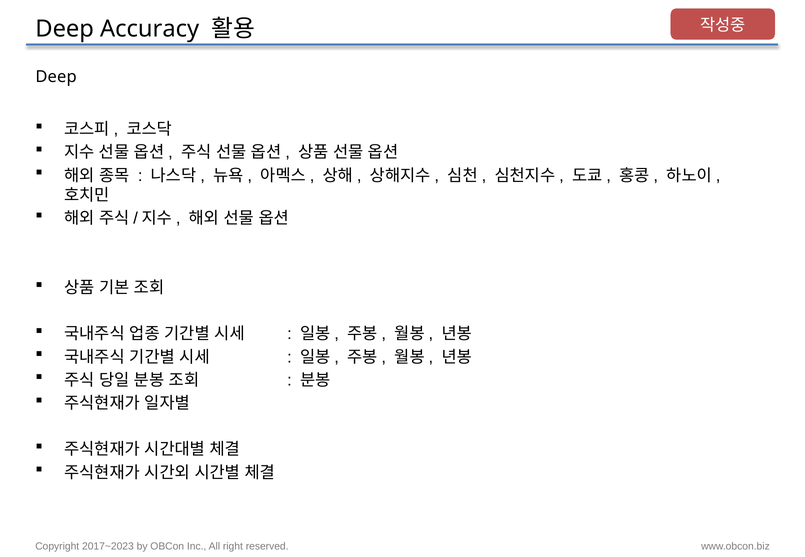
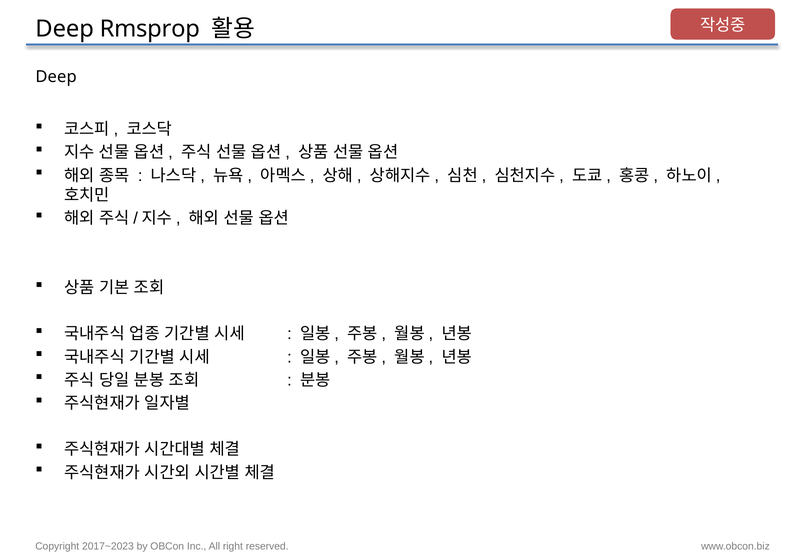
Accuracy: Accuracy -> Rmsprop (150, 29)
